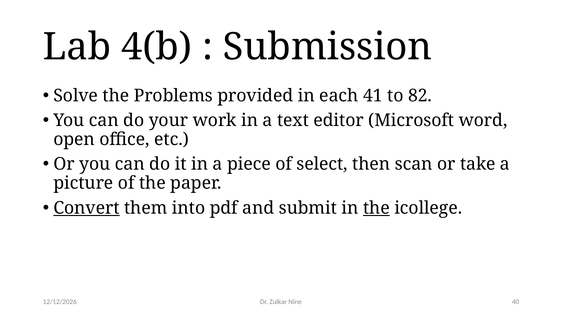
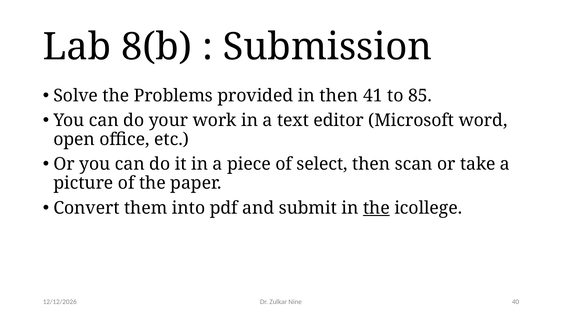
4(b: 4(b -> 8(b (157, 47)
in each: each -> then (339, 96)
82: 82 -> 85 (420, 96)
Convert underline: present -> none (86, 208)
